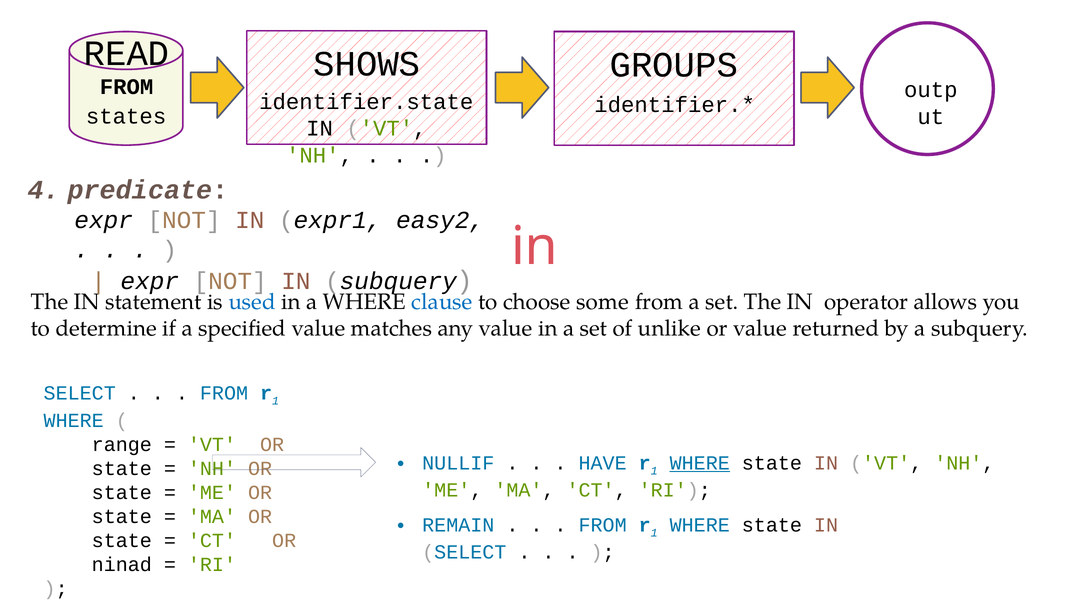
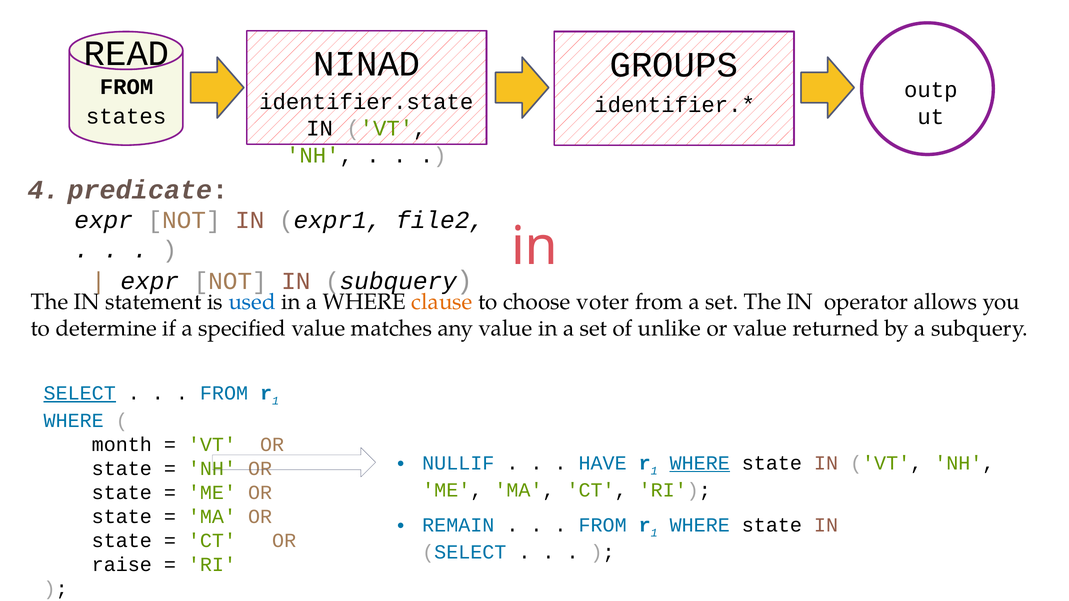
SHOWS: SHOWS -> NINAD (367, 64)
easy2: easy2 -> file2 (440, 220)
clause colour: blue -> orange (442, 302)
some: some -> voter (603, 302)
SELECT underline: none -> present (80, 393)
range: range -> month (122, 445)
ninad: ninad -> raise (122, 565)
